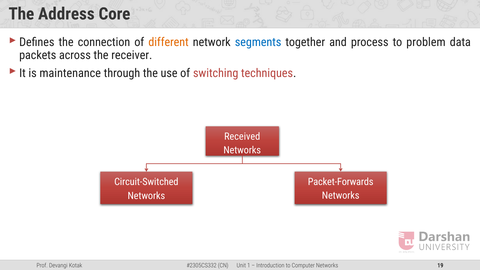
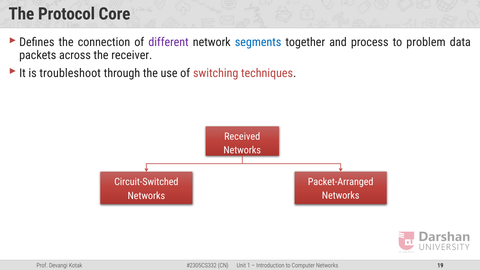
Address: Address -> Protocol (66, 14)
different colour: orange -> purple (168, 42)
maintenance: maintenance -> troubleshoot (70, 73)
Packet-Forwards: Packet-Forwards -> Packet-Arranged (341, 182)
